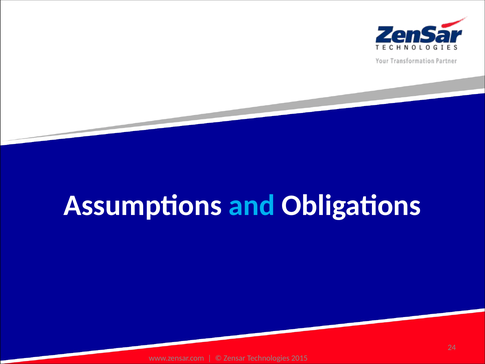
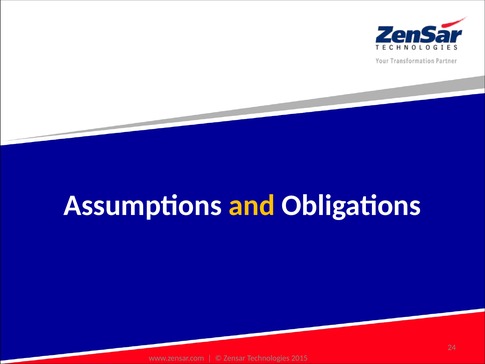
and colour: light blue -> yellow (252, 205)
